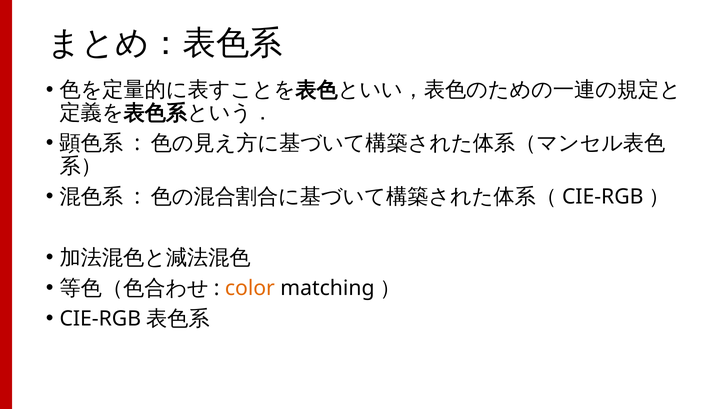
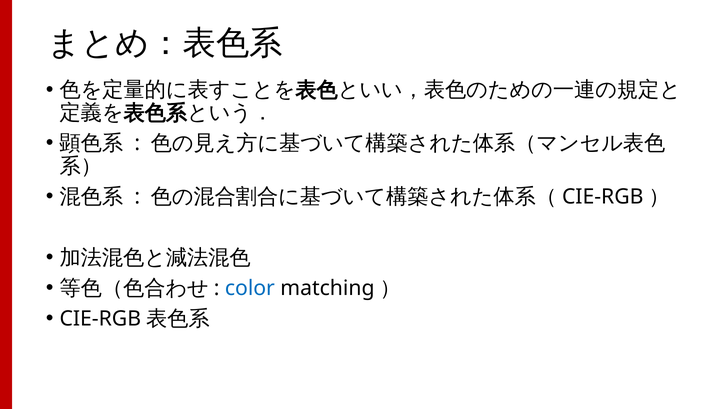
color colour: orange -> blue (250, 288)
